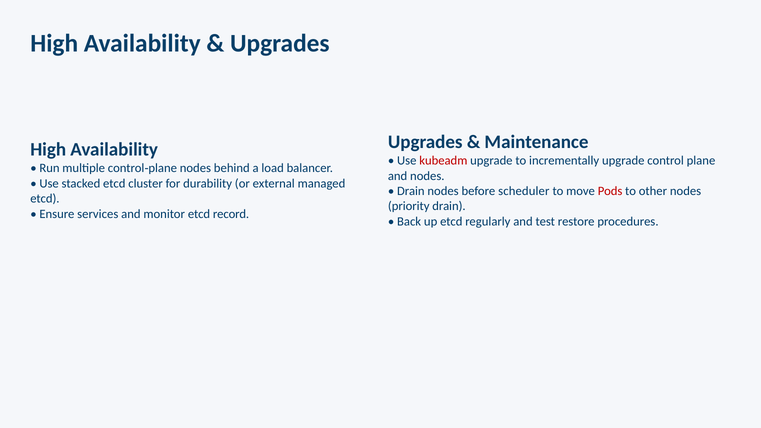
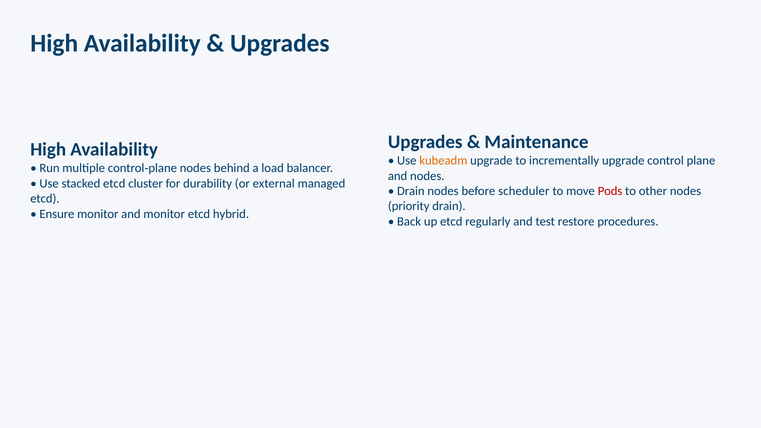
kubeadm colour: red -> orange (443, 161)
Ensure services: services -> monitor (98, 214)
record: record -> hybrid (231, 214)
